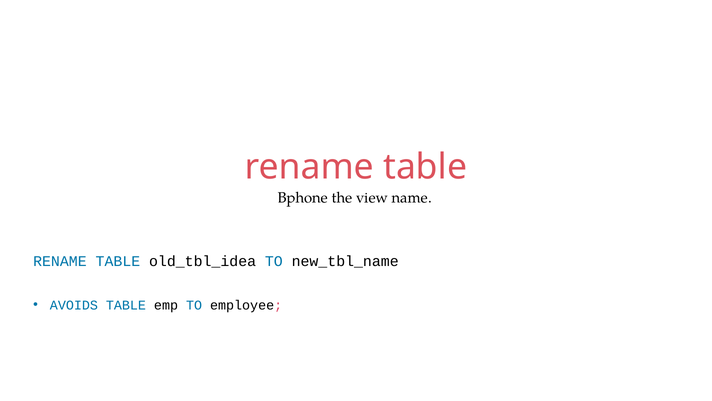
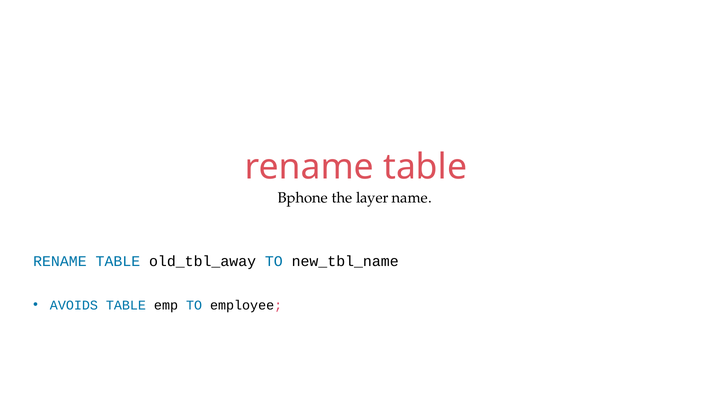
view: view -> layer (372, 197)
old_tbl_idea: old_tbl_idea -> old_tbl_away (203, 261)
